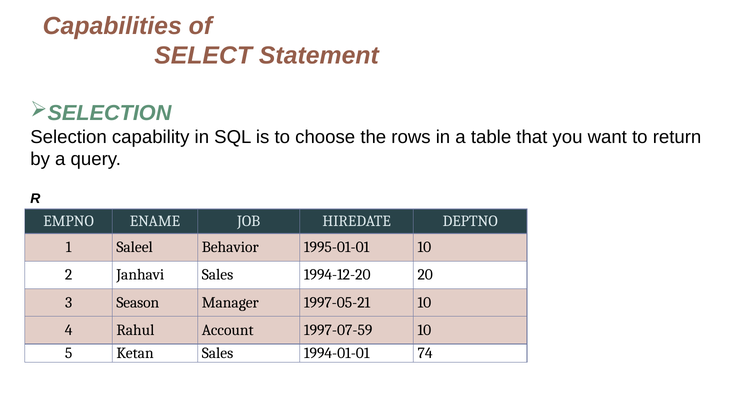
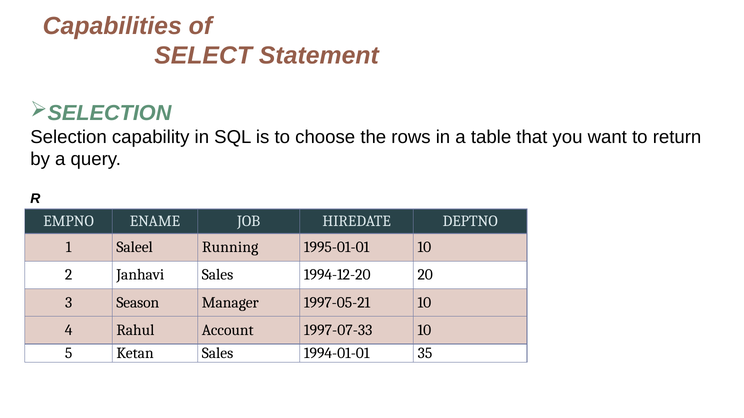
Behavior: Behavior -> Running (230, 248)
1997-07-59: 1997-07-59 -> 1997-07-33 (338, 330)
74: 74 -> 35 (425, 353)
